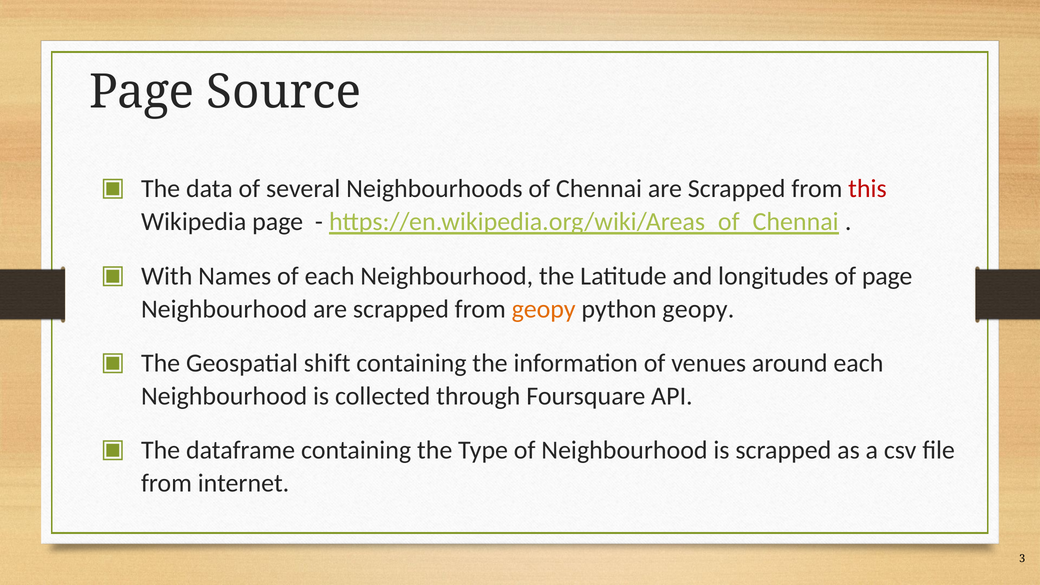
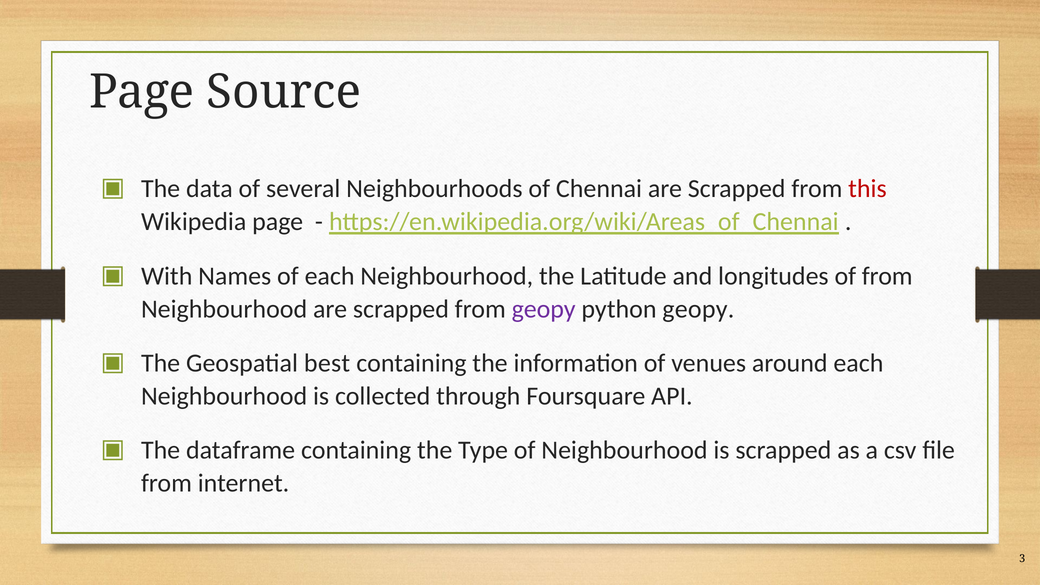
of page: page -> from (887, 276)
geopy colour: orange -> purple (544, 309)
shift: shift -> best (327, 363)
